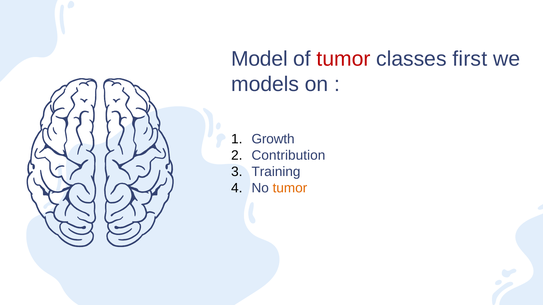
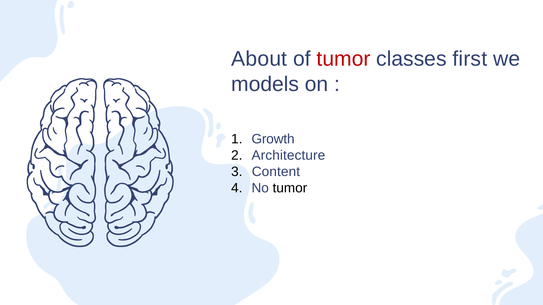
Model: Model -> About (259, 59)
Contribution: Contribution -> Architecture (288, 156)
Training: Training -> Content (276, 172)
tumor colour: orange -> black (290, 188)
